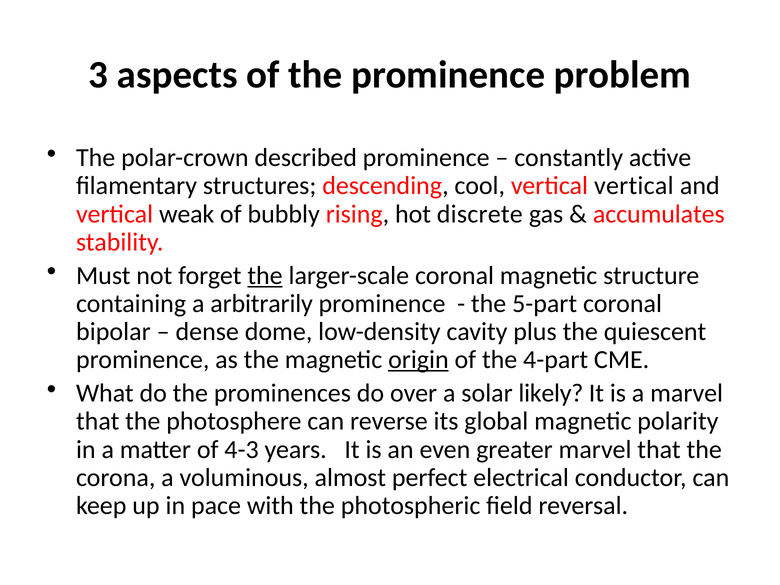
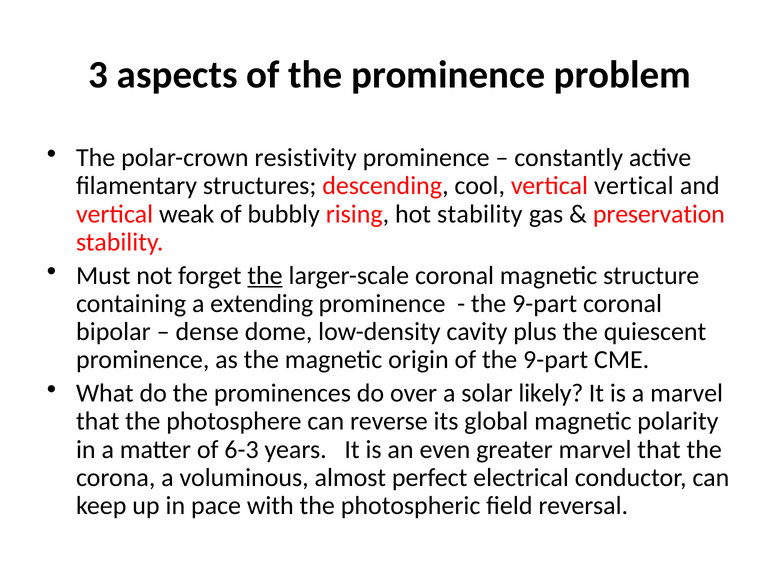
described: described -> resistivity (306, 158)
hot discrete: discrete -> stability (480, 214)
accumulates: accumulates -> preservation (659, 214)
arbitrarily: arbitrarily -> extending (262, 304)
5-part: 5-part -> 9-part (545, 304)
origin underline: present -> none (418, 360)
of the 4-part: 4-part -> 9-part (556, 360)
4-3: 4-3 -> 6-3 (242, 449)
